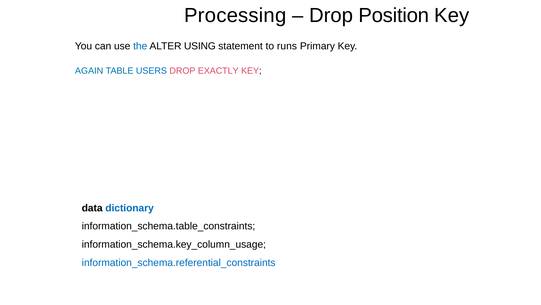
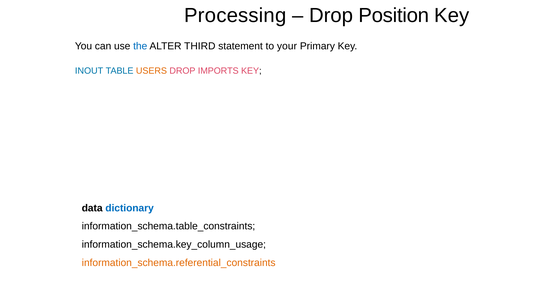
USING: USING -> THIRD (200, 46)
runs: runs -> your (287, 46)
AGAIN: AGAIN -> INOUT (89, 71)
USERS colour: blue -> orange (151, 71)
EXACTLY: EXACTLY -> IMPORTS (218, 71)
information_schema.referential_constraints colour: blue -> orange (179, 262)
